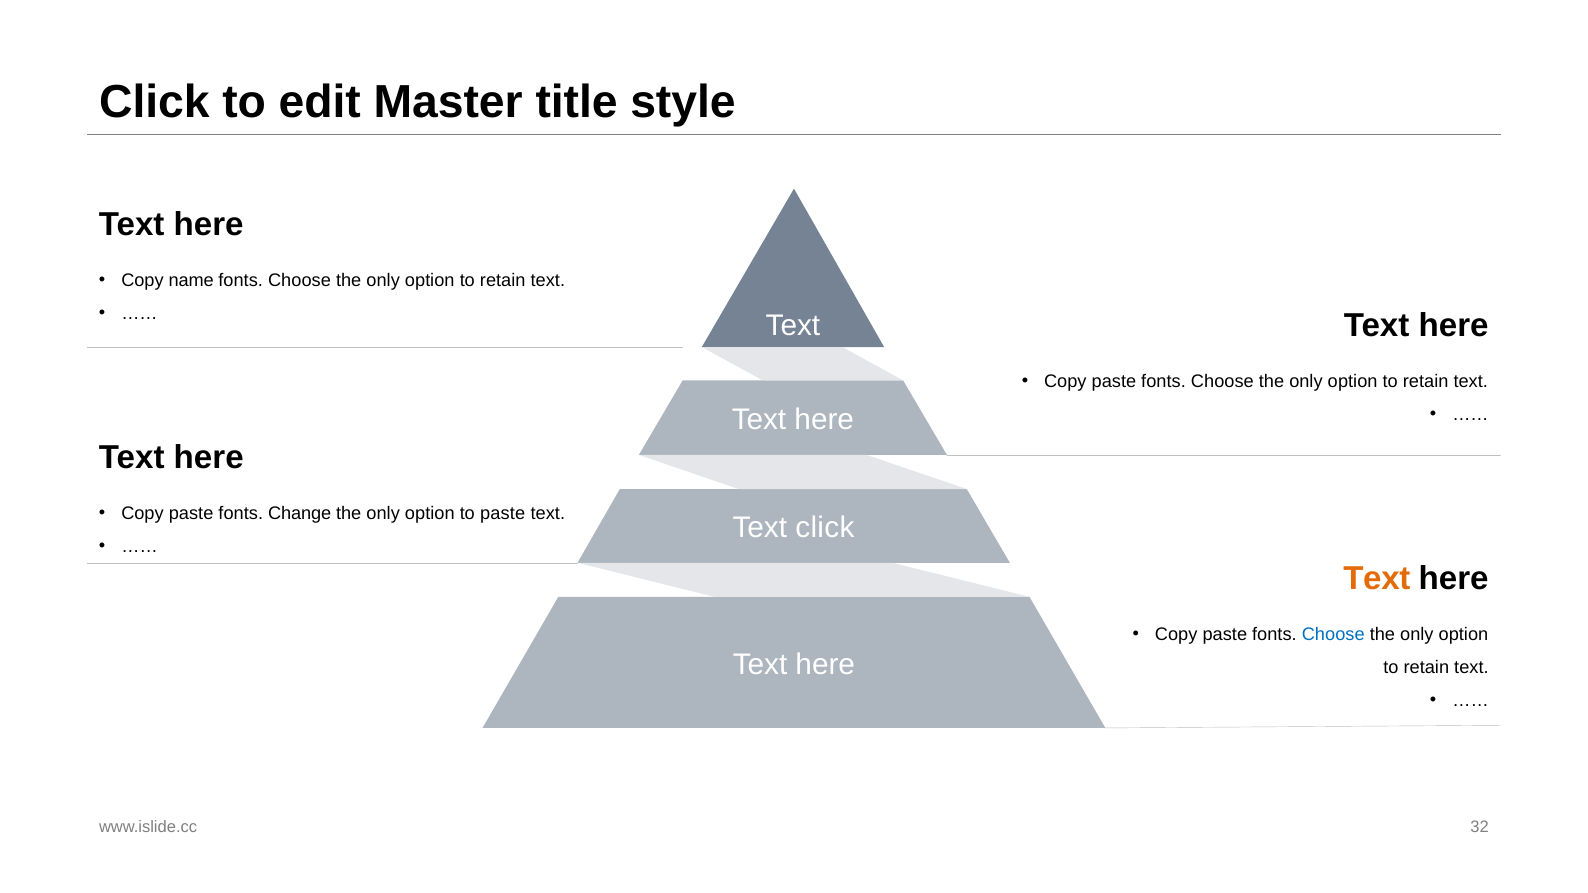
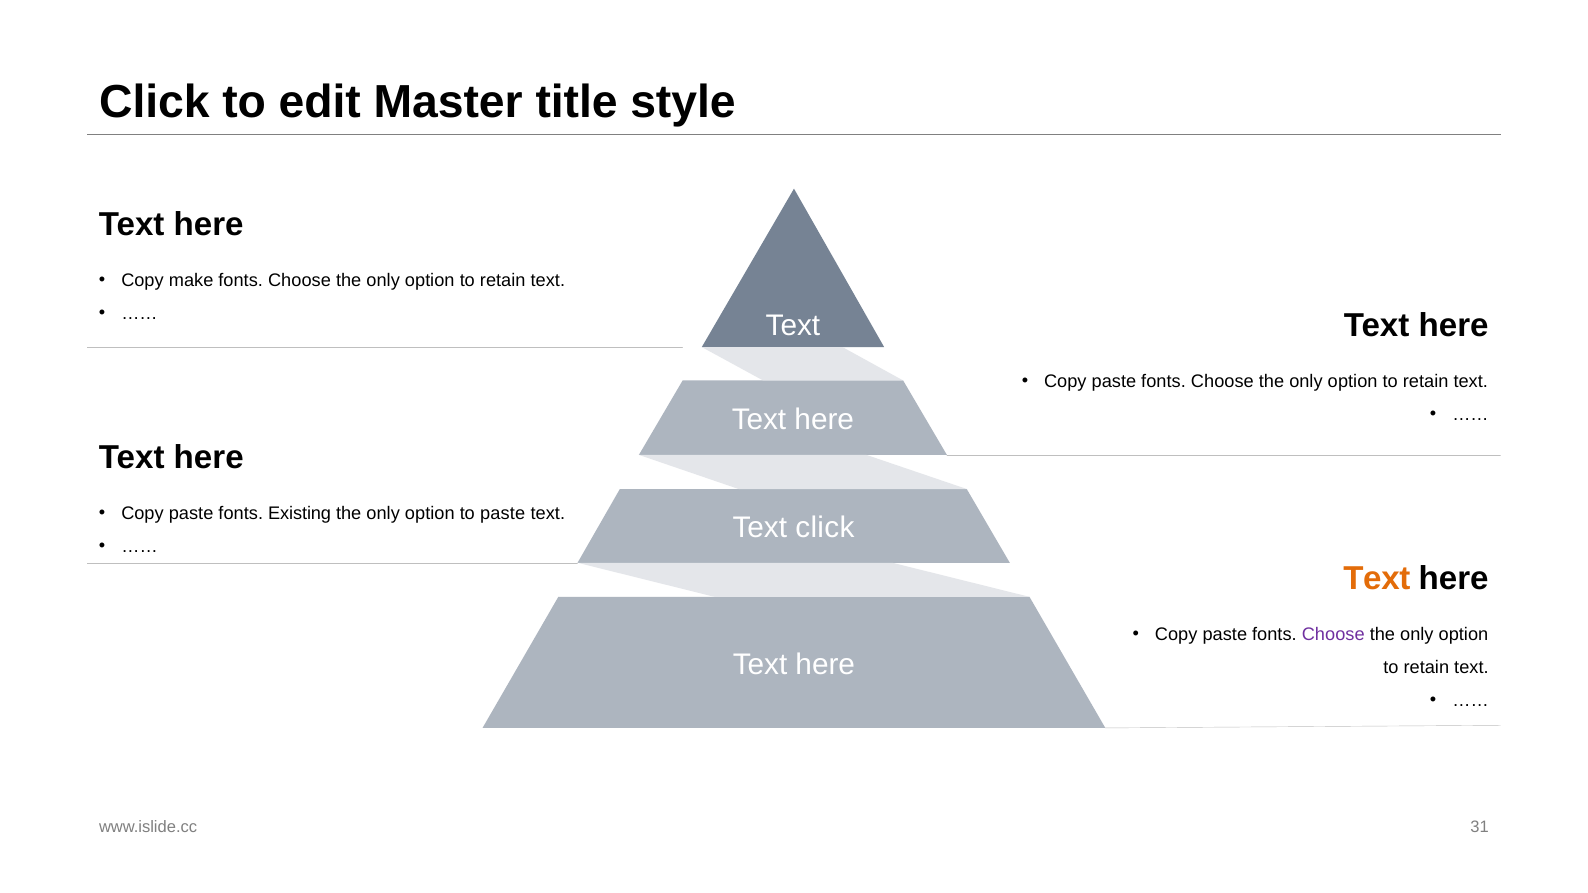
name: name -> make (191, 280)
Change: Change -> Existing (300, 514)
Choose colour: blue -> purple (1333, 635)
32: 32 -> 31 (1480, 827)
